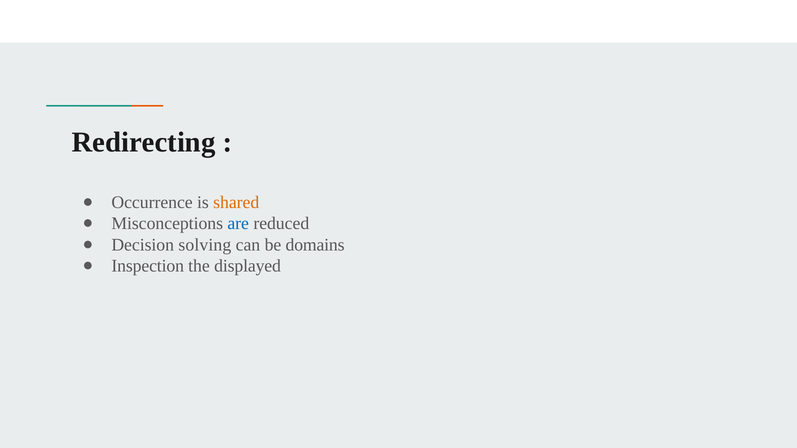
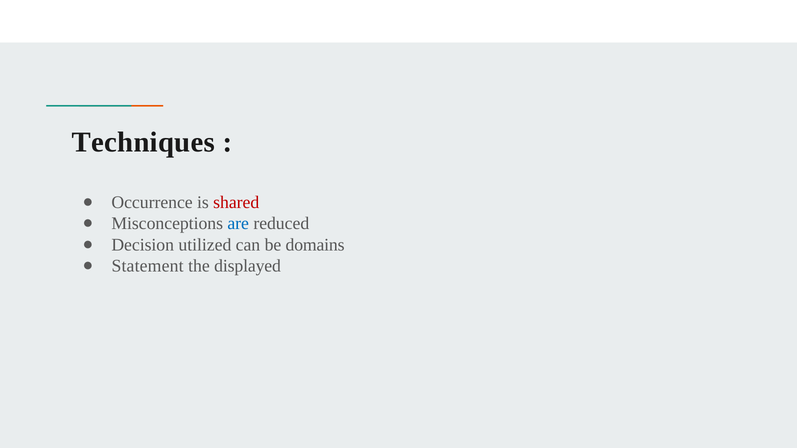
Redirecting: Redirecting -> Techniques (143, 142)
shared colour: orange -> red (236, 203)
solving: solving -> utilized (205, 245)
Inspection: Inspection -> Statement (148, 266)
